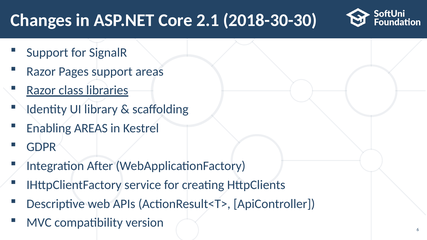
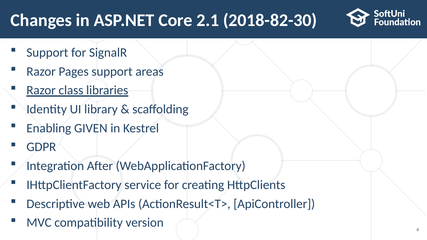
2018-30-30: 2018-30-30 -> 2018-82-30 (270, 20)
Enabling AREAS: AREAS -> GIVEN (91, 128)
